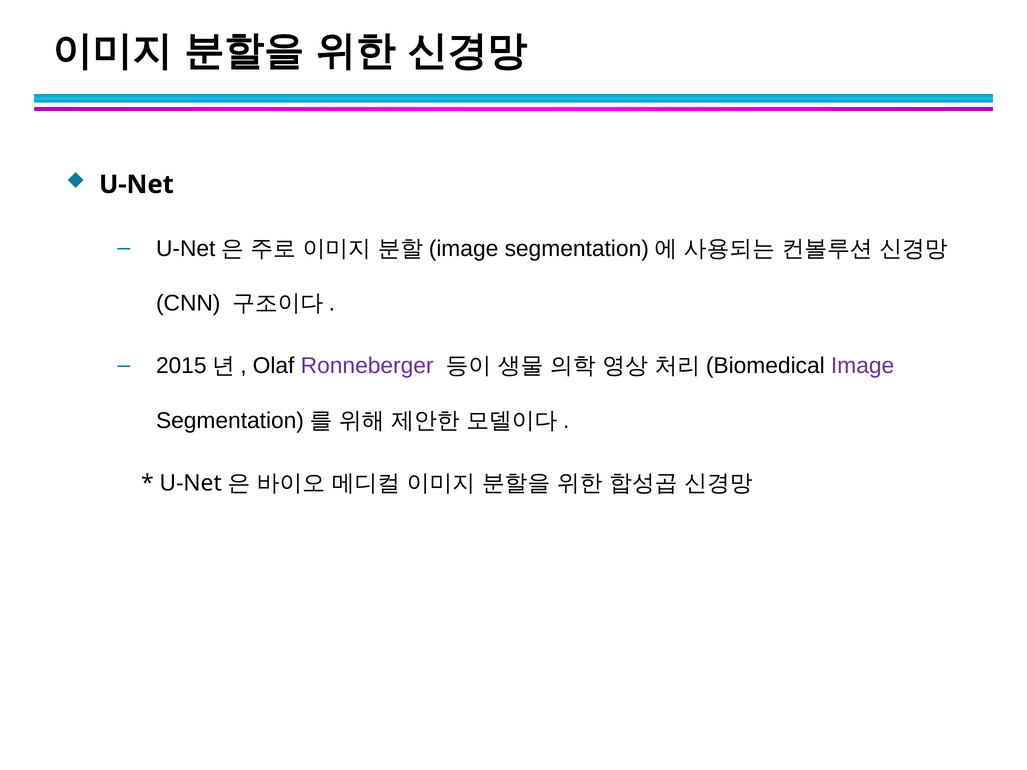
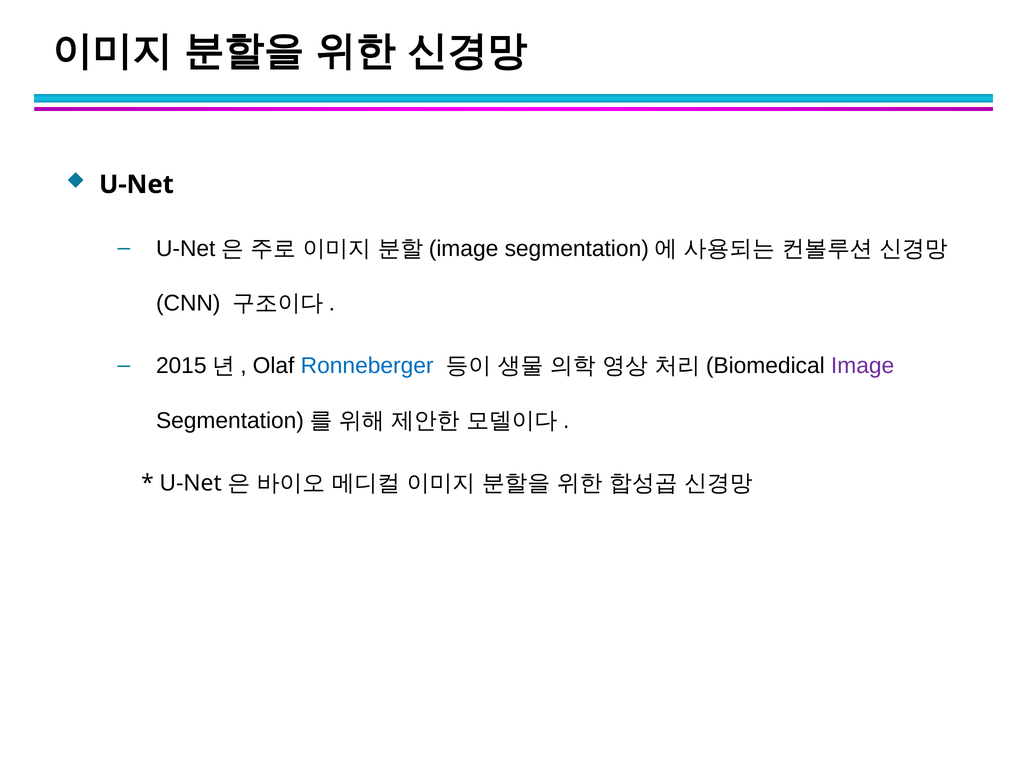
Ronneberger colour: purple -> blue (367, 366)
